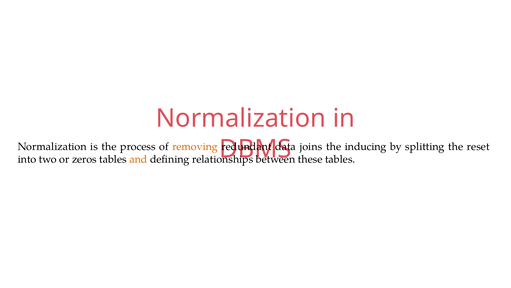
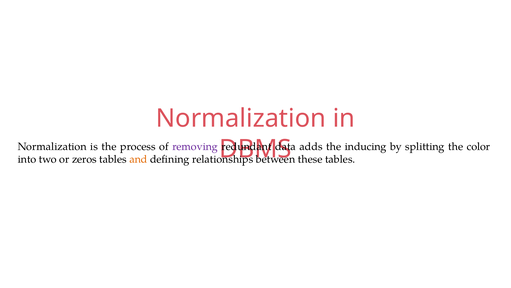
removing colour: orange -> purple (195, 146)
joins: joins -> adds (311, 146)
reset: reset -> color (478, 146)
